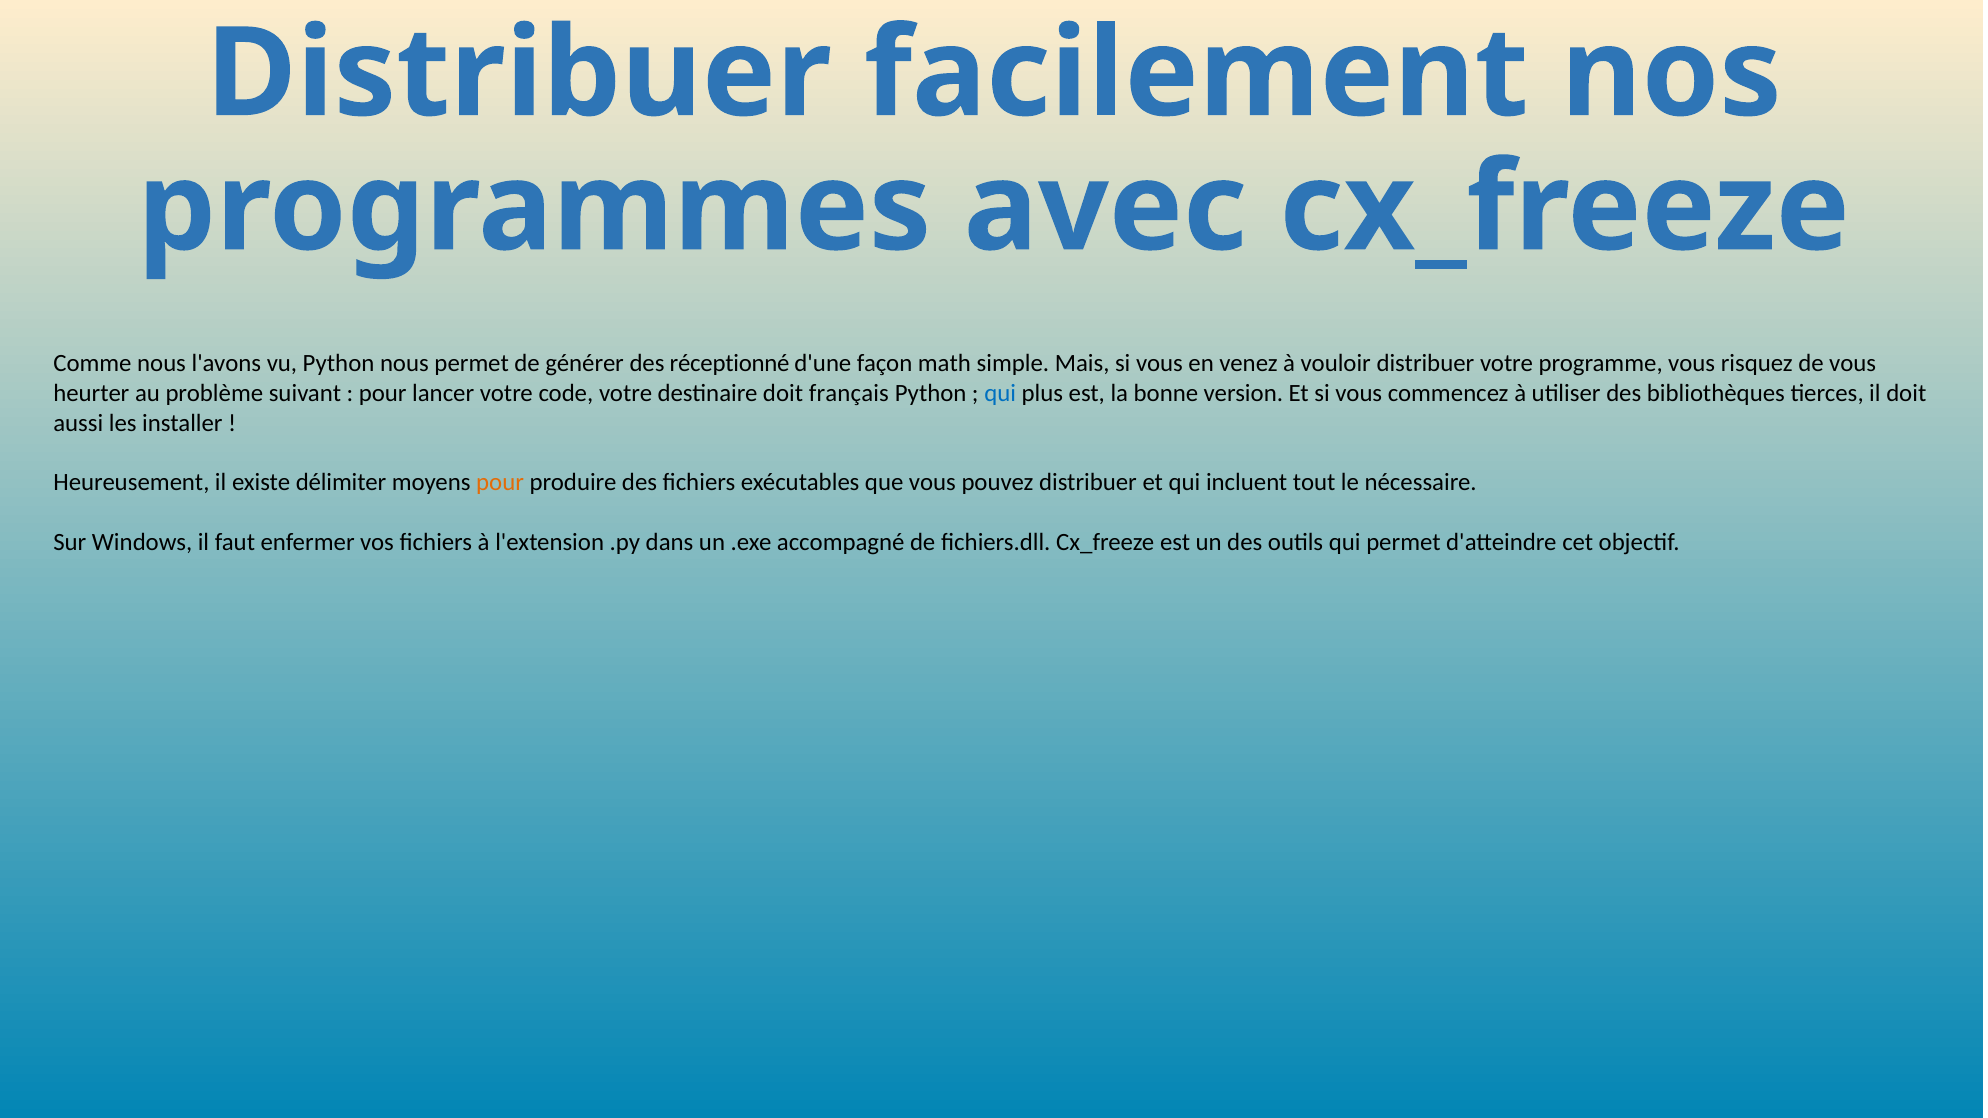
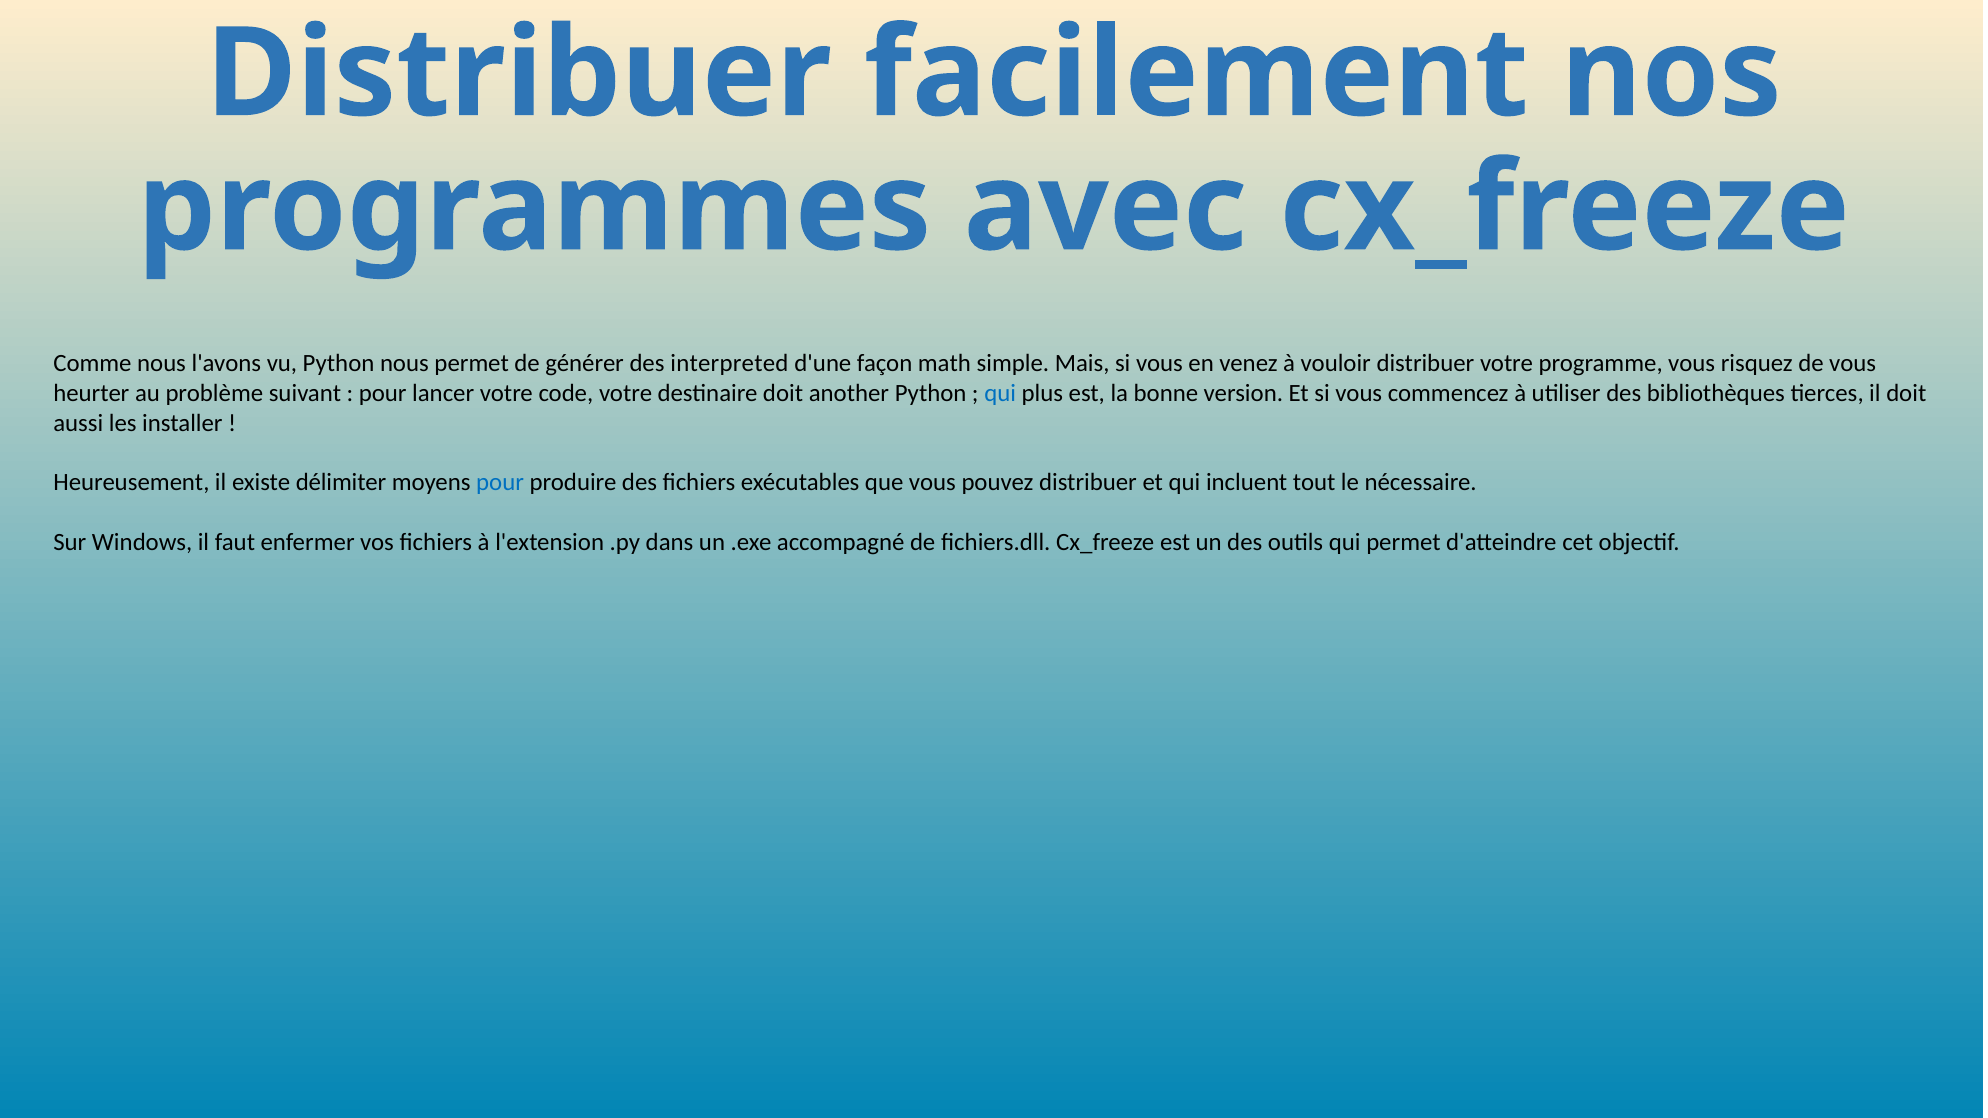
réceptionné: réceptionné -> interpreted (729, 364)
français: français -> another (849, 393)
pour colour: orange -> blue (500, 483)
